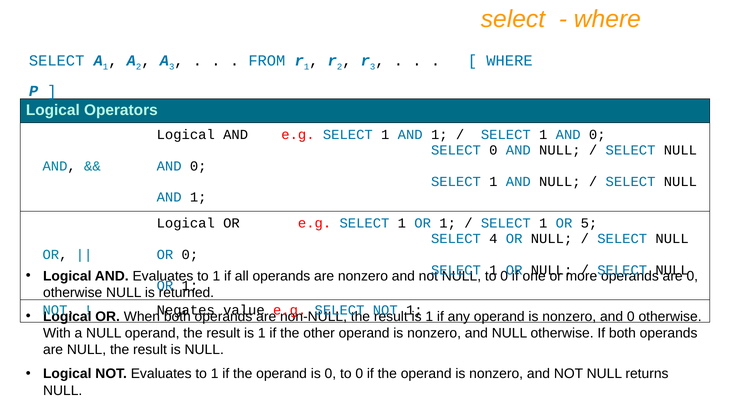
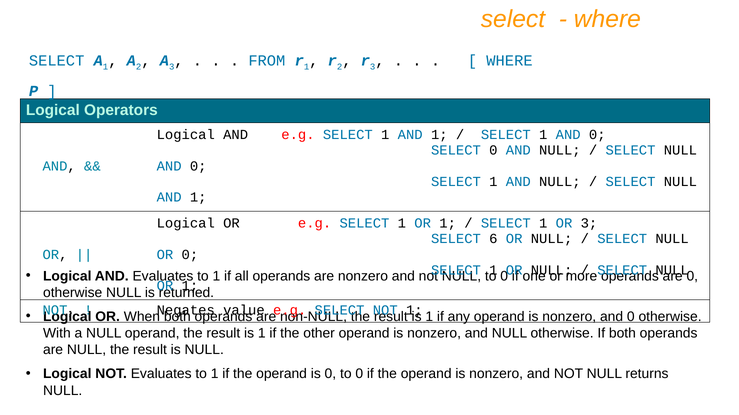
OR 5: 5 -> 3 (589, 223)
4: 4 -> 6 (493, 239)
